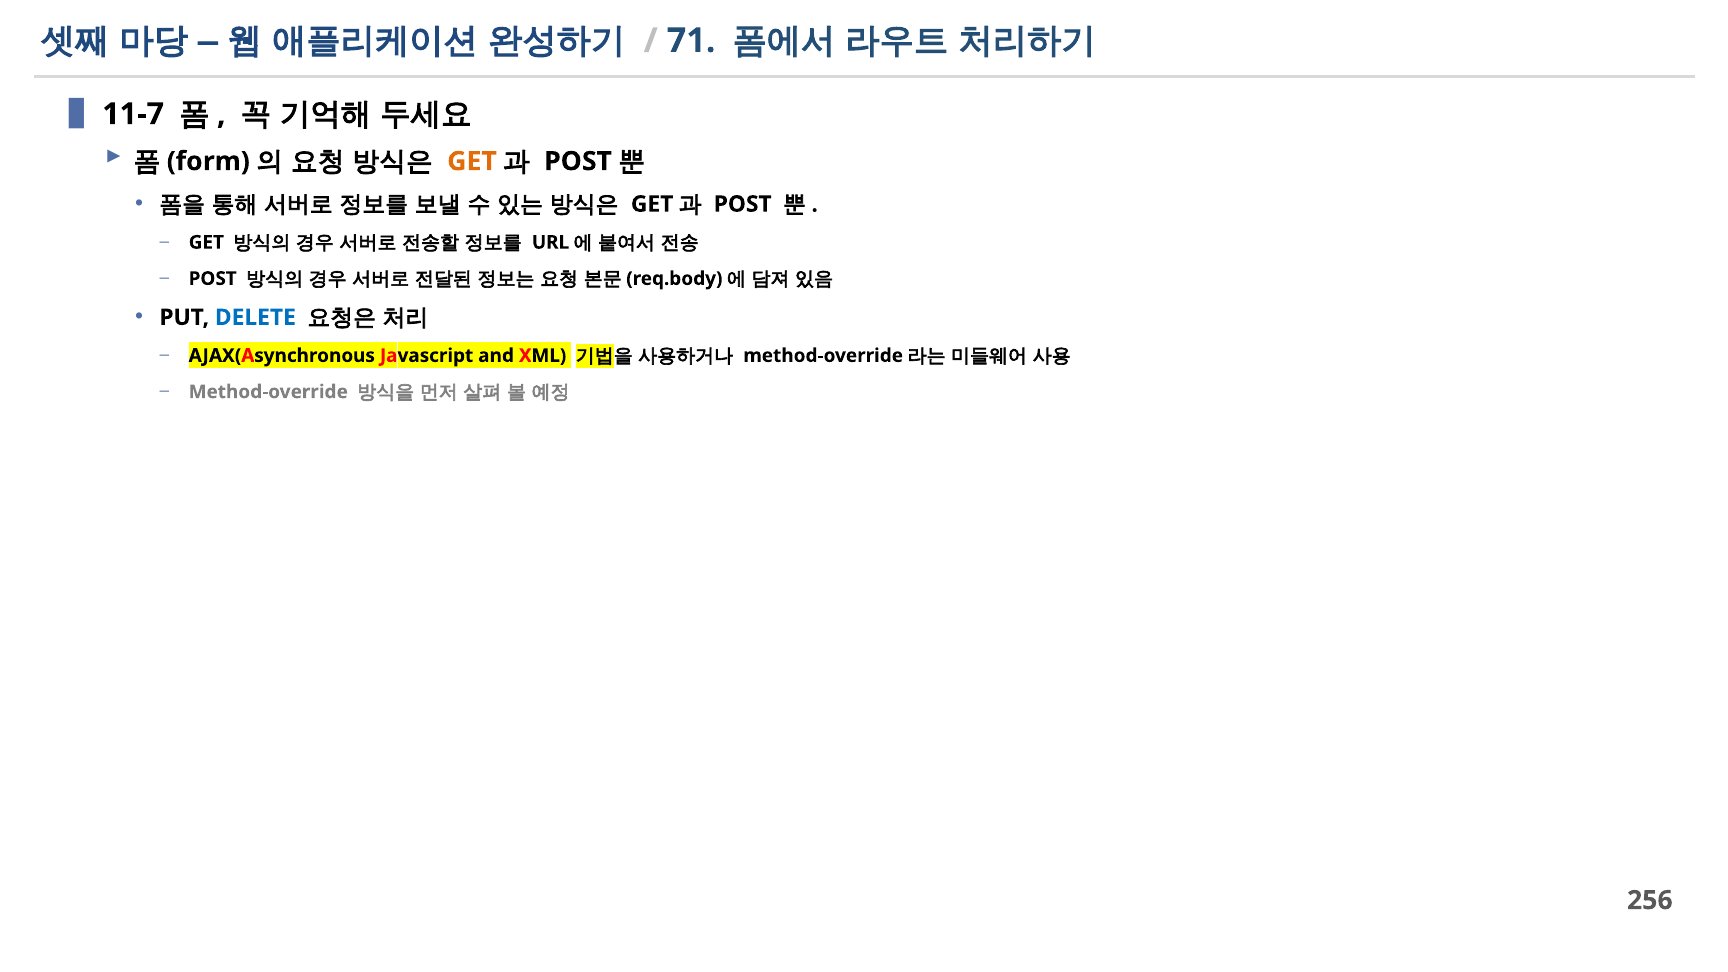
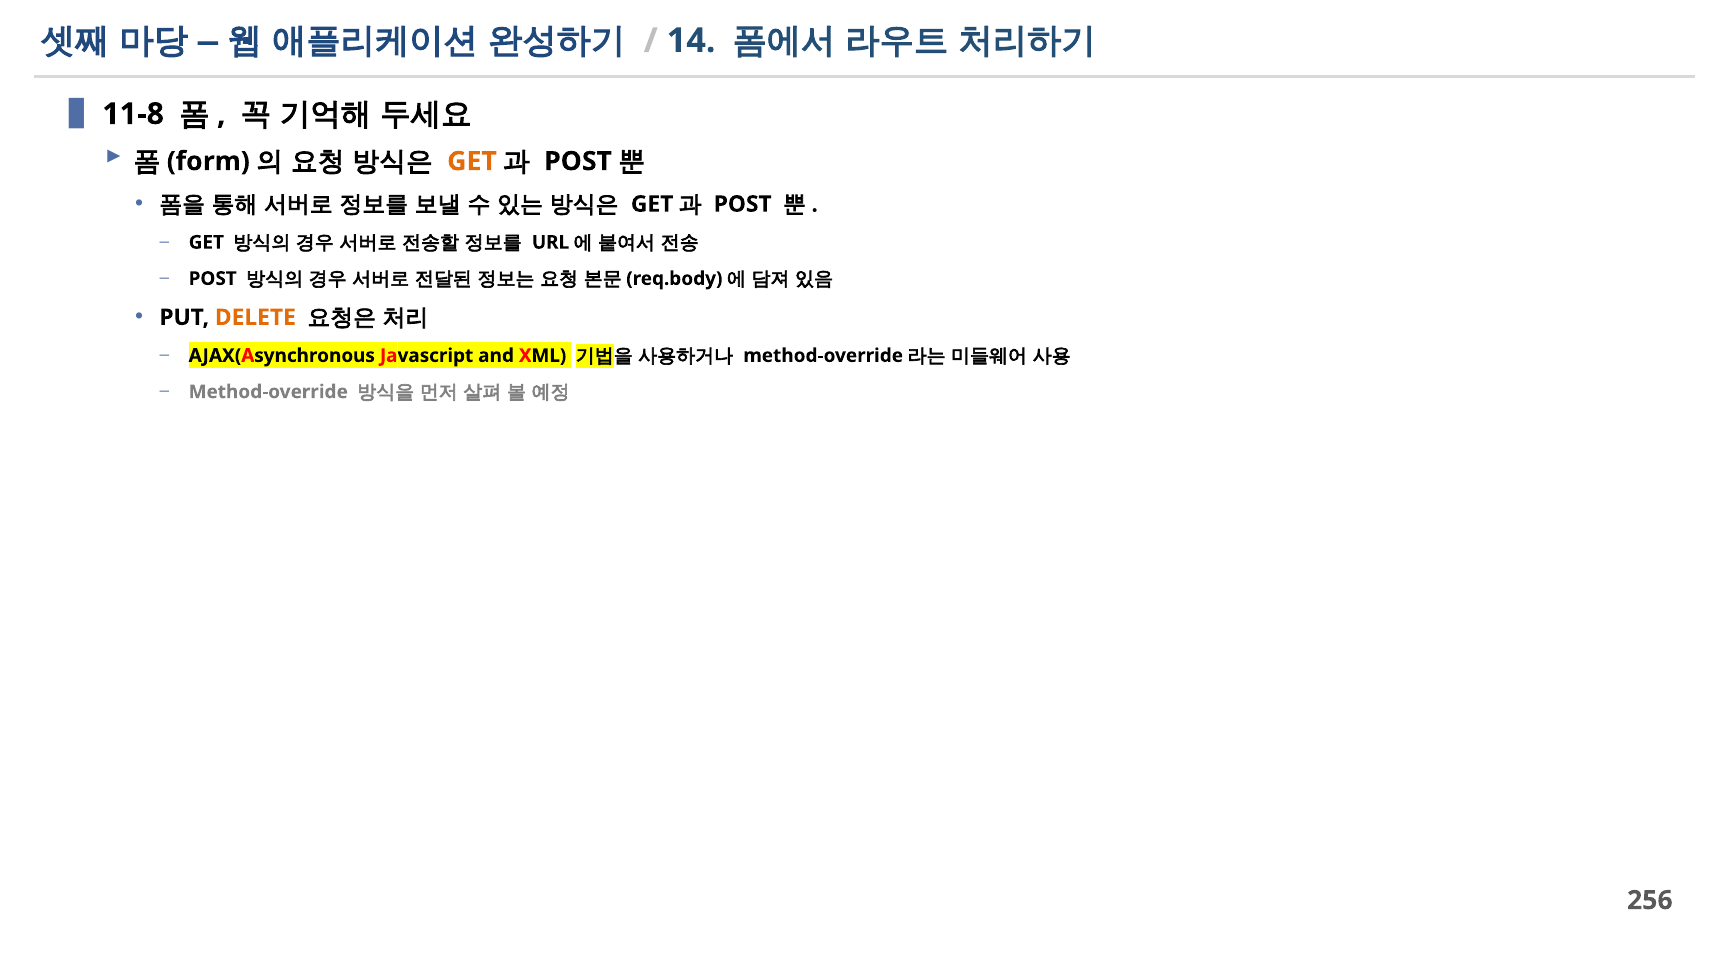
71: 71 -> 14 (691, 41)
11-7: 11-7 -> 11-8 (133, 114)
DELETE colour: blue -> orange (255, 317)
